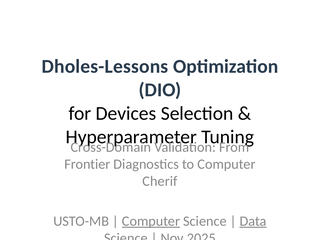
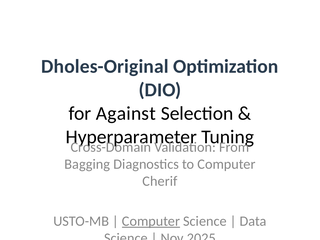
Dholes-Lessons: Dholes-Lessons -> Dholes-Original (105, 66)
Devices: Devices -> Against (126, 113)
Frontier: Frontier -> Bagging (87, 164)
Data underline: present -> none (253, 221)
